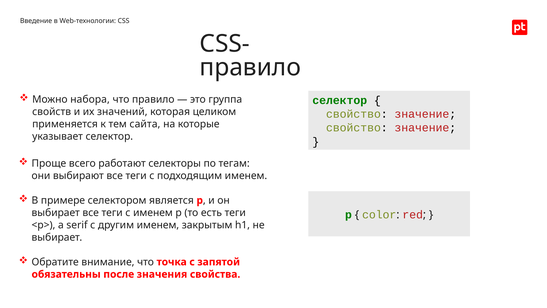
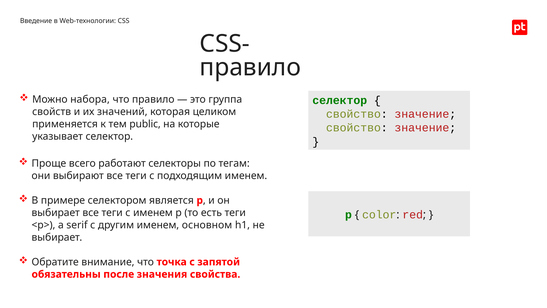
сайта: сайта -> public (145, 124)
закрытым: закрытым -> основном (207, 225)
